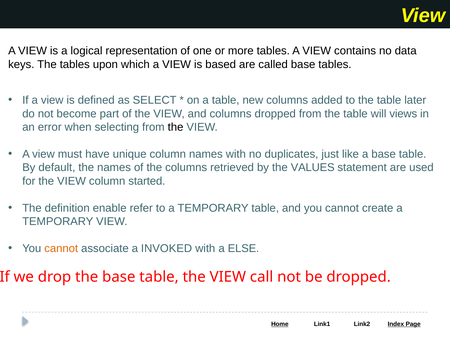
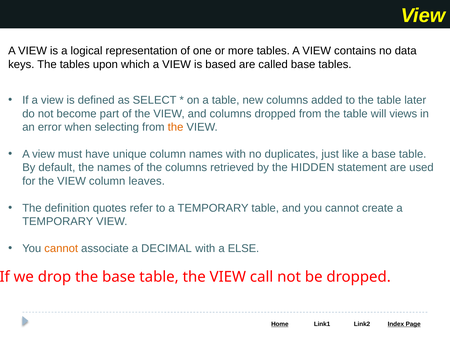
the colour: black -> orange (176, 127)
VALUES: VALUES -> HIDDEN (313, 168)
started: started -> leaves (147, 181)
enable: enable -> quotes (110, 208)
INVOKED: INVOKED -> DECIMAL (167, 249)
